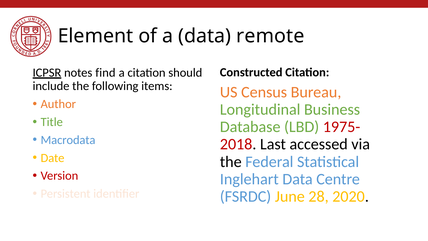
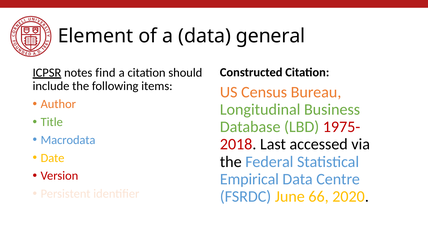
remote: remote -> general (271, 36)
Inglehart: Inglehart -> Empirical (249, 179)
28: 28 -> 66 (319, 196)
